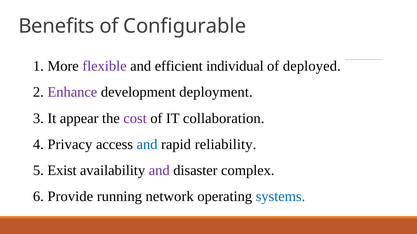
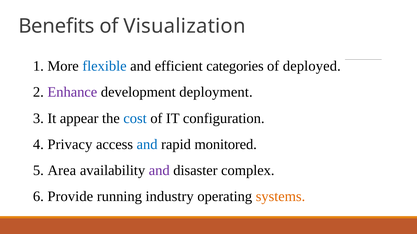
Configurable: Configurable -> Visualization (185, 26)
flexible colour: purple -> blue (104, 66)
individual: individual -> categories (235, 66)
cost colour: purple -> blue (135, 119)
collaboration: collaboration -> configuration (224, 119)
reliability: reliability -> monitored (226, 145)
Exist: Exist -> Area (62, 171)
network: network -> industry (170, 197)
systems colour: blue -> orange (280, 197)
